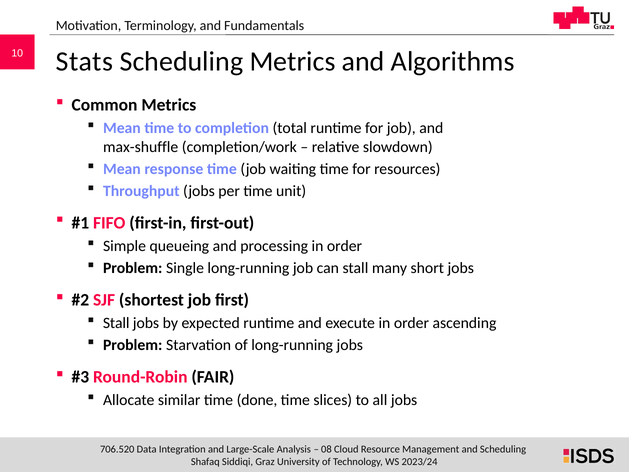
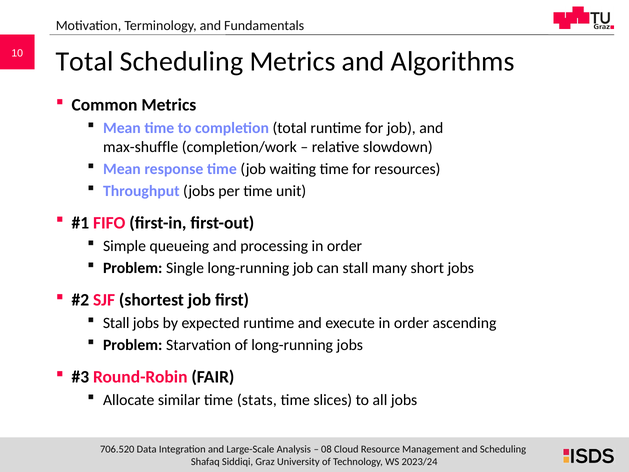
Stats: Stats -> Total (85, 62)
done: done -> stats (257, 400)
